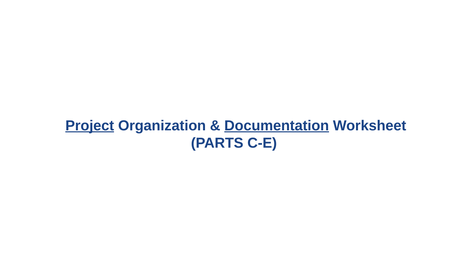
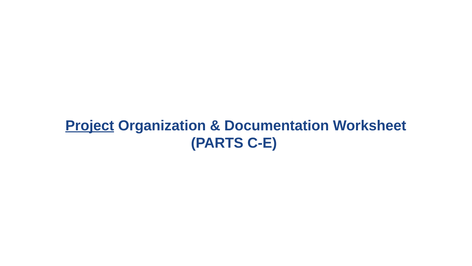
Documentation underline: present -> none (277, 125)
